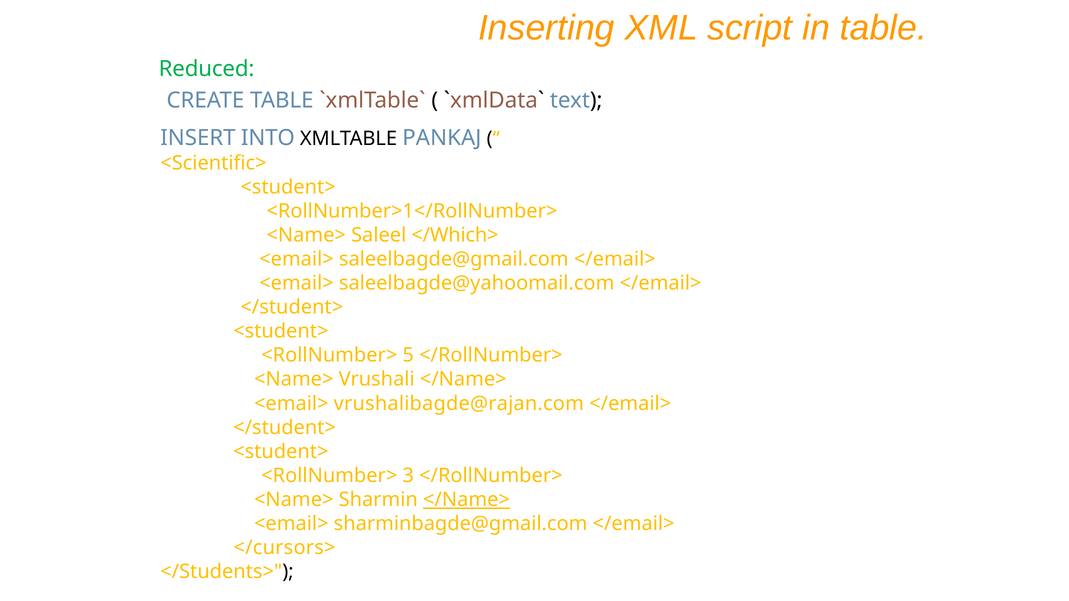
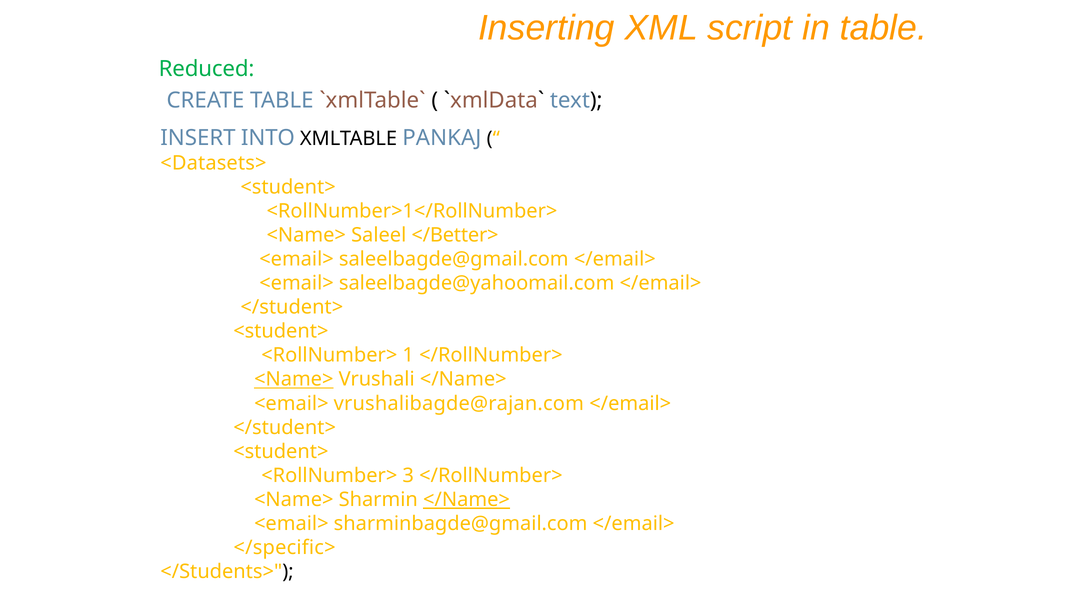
<Scientific>: <Scientific> -> <Datasets> (213, 163)
</Which>: </Which> -> </Better> (455, 235)
5: 5 -> 1 (408, 356)
<Name> underline: none -> present (294, 380)
</cursors>: </cursors> -> </specific> (285, 548)
